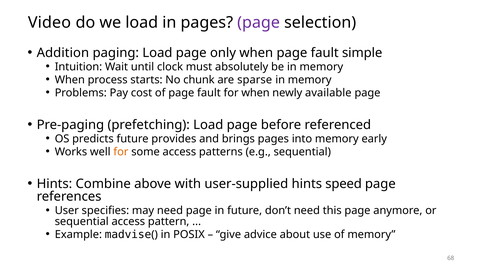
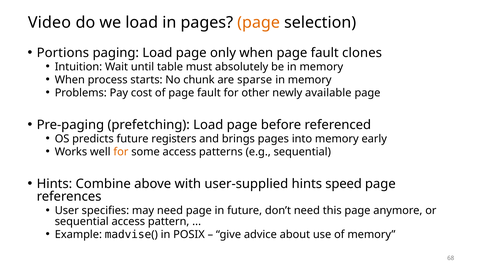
page colour: purple -> orange (259, 22)
Addition: Addition -> Portions (63, 53)
simple: simple -> clones (362, 53)
clock: clock -> table (170, 67)
for when: when -> other (256, 93)
provides: provides -> registers (174, 139)
